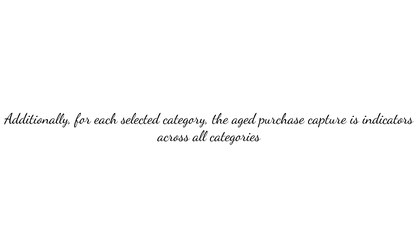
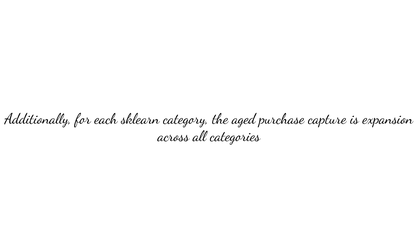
selected: selected -> sklearn (140, 119)
indicators: indicators -> expansion (388, 119)
